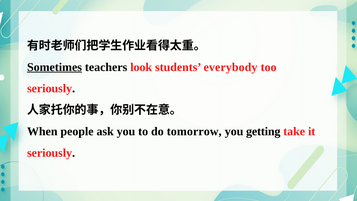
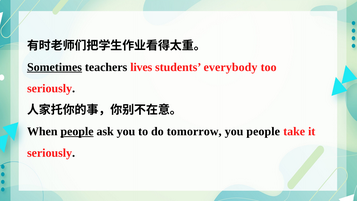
look: look -> lives (141, 67)
people underline: none -> present (77, 131)
you getting: getting -> people (263, 131)
